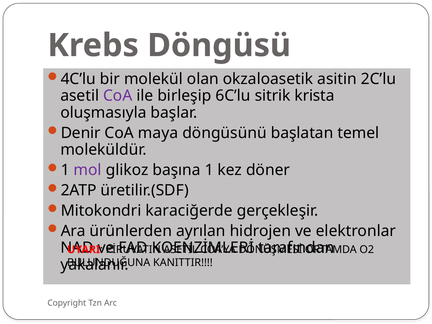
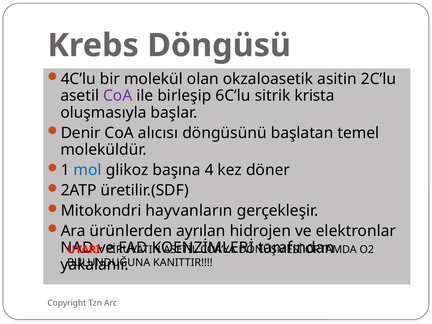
maya: maya -> alıcısı (158, 133)
mol colour: purple -> blue (88, 170)
başına 1: 1 -> 4 (209, 170)
karaciğerde: karaciğerde -> hayvanların (189, 211)
